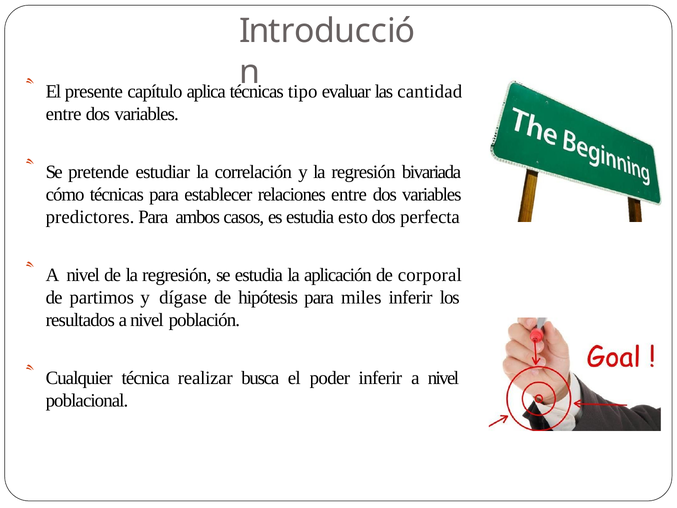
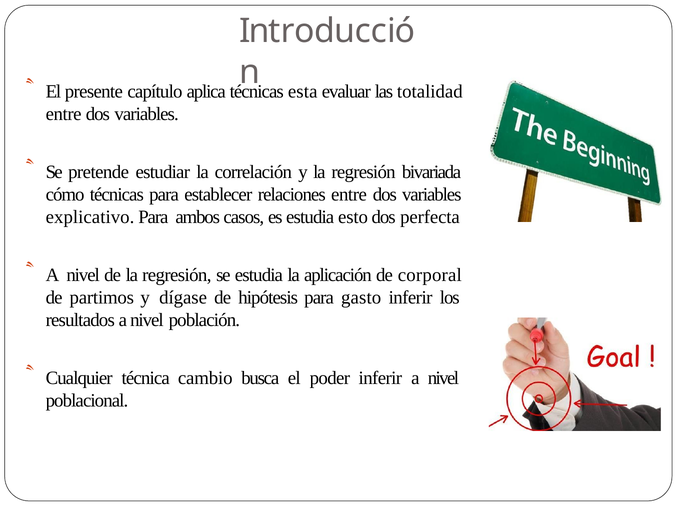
tipo: tipo -> esta (303, 91)
cantidad: cantidad -> totalidad (430, 91)
predictores: predictores -> explicativo (90, 217)
miles: miles -> gasto (361, 297)
realizar: realizar -> cambio (205, 378)
